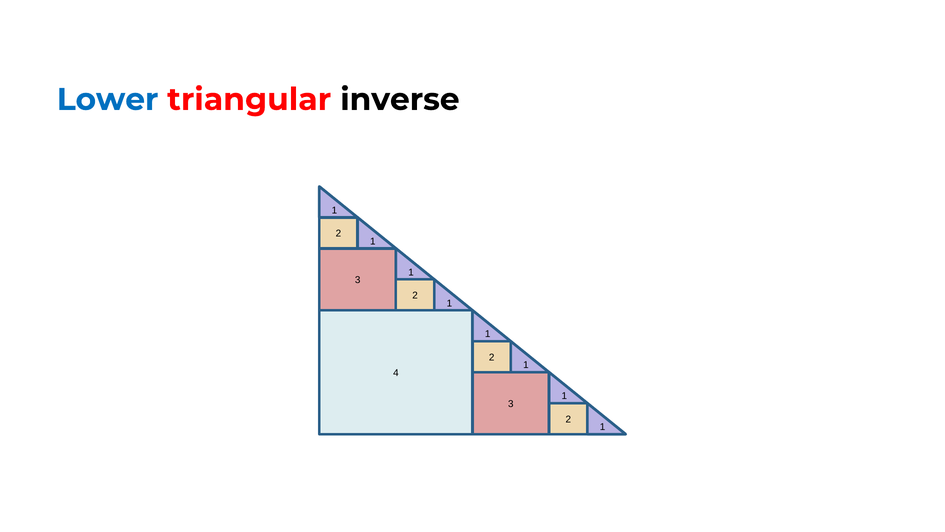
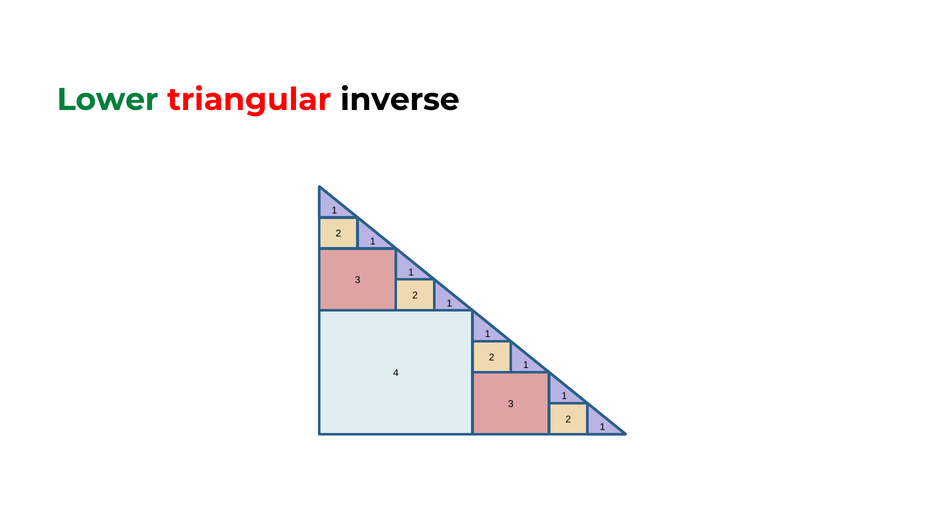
Lower colour: blue -> green (108, 99)
